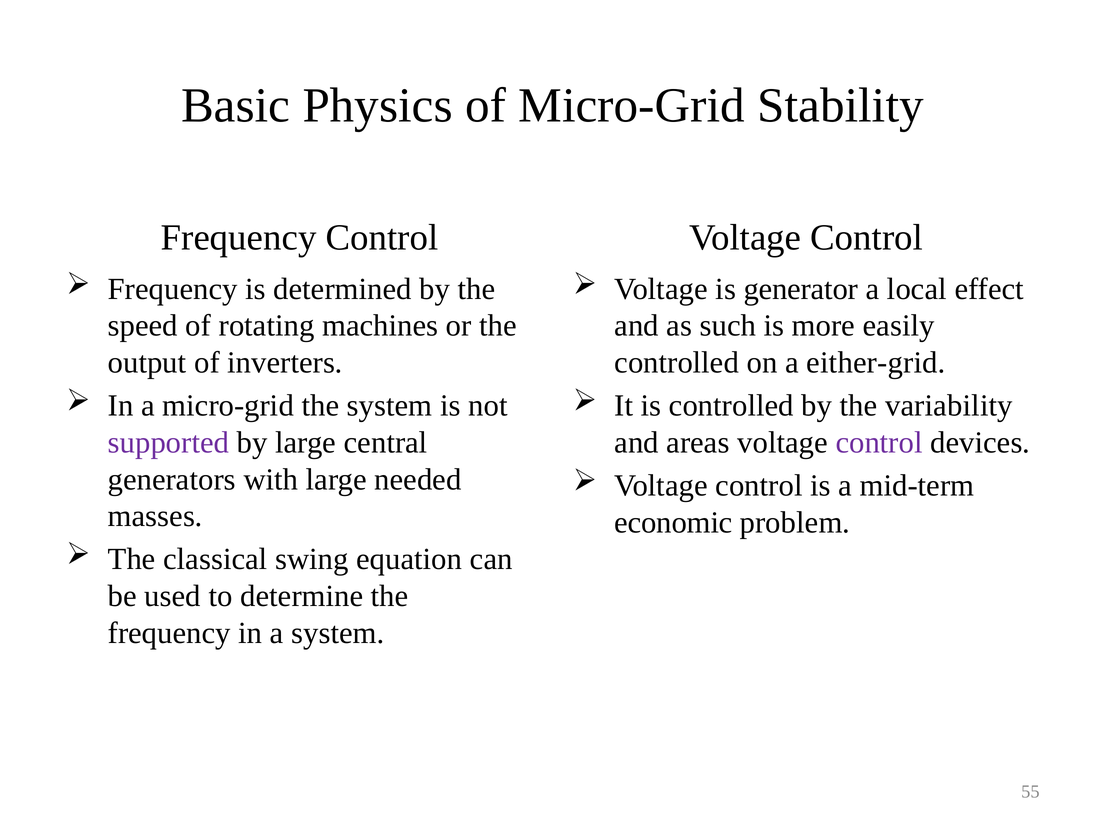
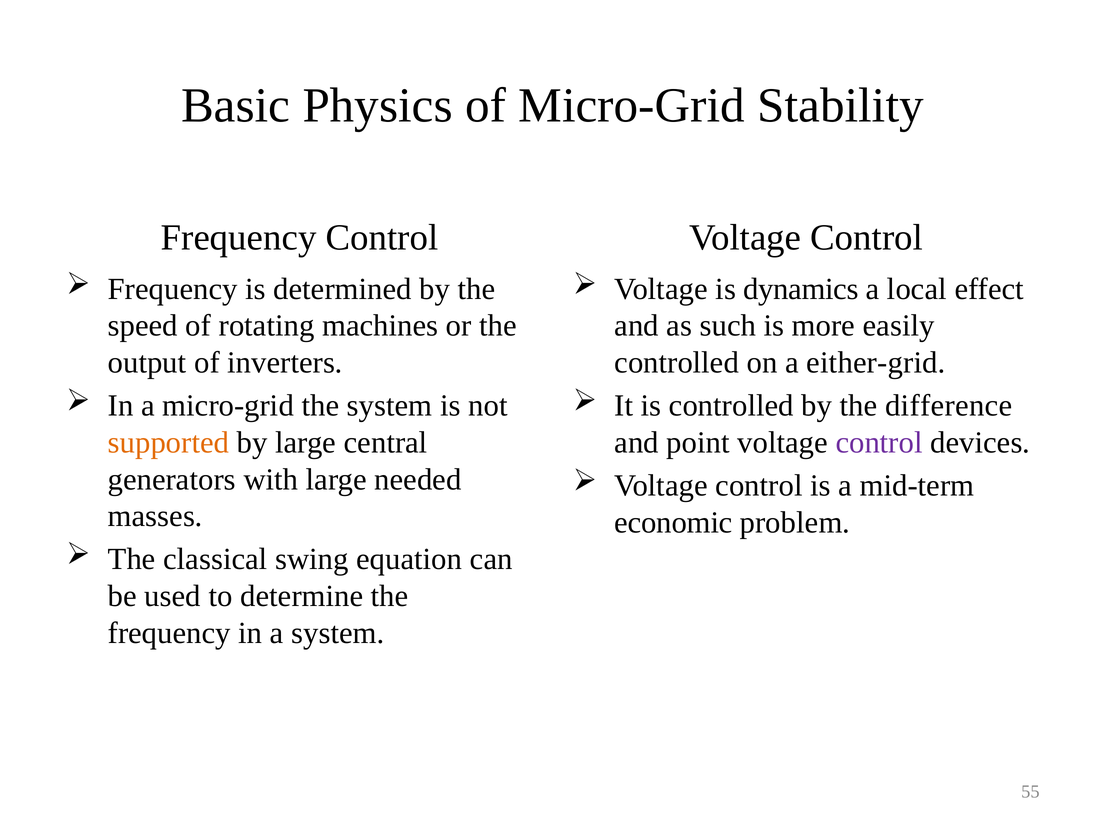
generator: generator -> dynamics (801, 289)
variability: variability -> difference (949, 406)
supported colour: purple -> orange (168, 443)
areas: areas -> point (698, 443)
